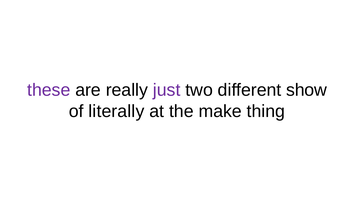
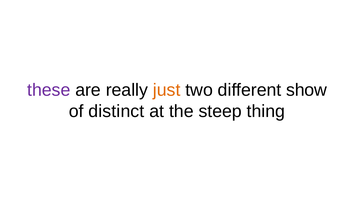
just colour: purple -> orange (167, 90)
literally: literally -> distinct (116, 111)
make: make -> steep (220, 111)
